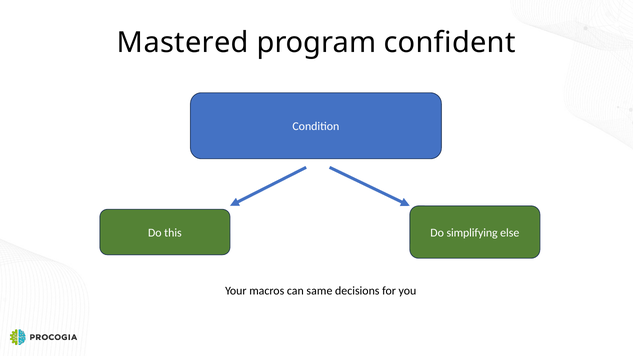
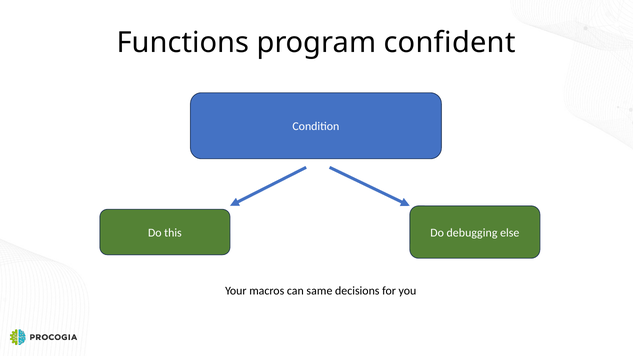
Mastered: Mastered -> Functions (183, 43)
simplifying: simplifying -> debugging (472, 233)
